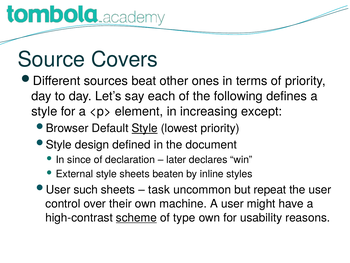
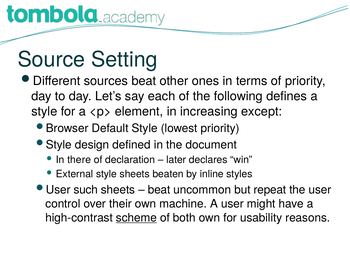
Covers: Covers -> Setting (124, 59)
Style underline: present -> none (145, 128)
since: since -> there (79, 159)
task: task -> beat (159, 189)
type: type -> both (184, 217)
